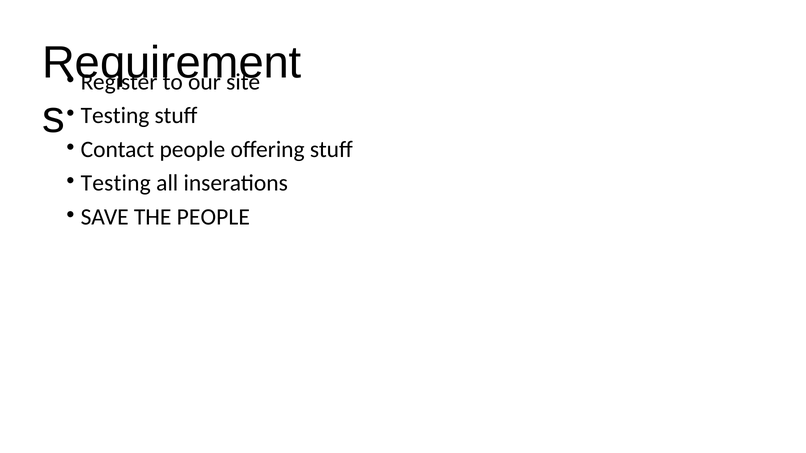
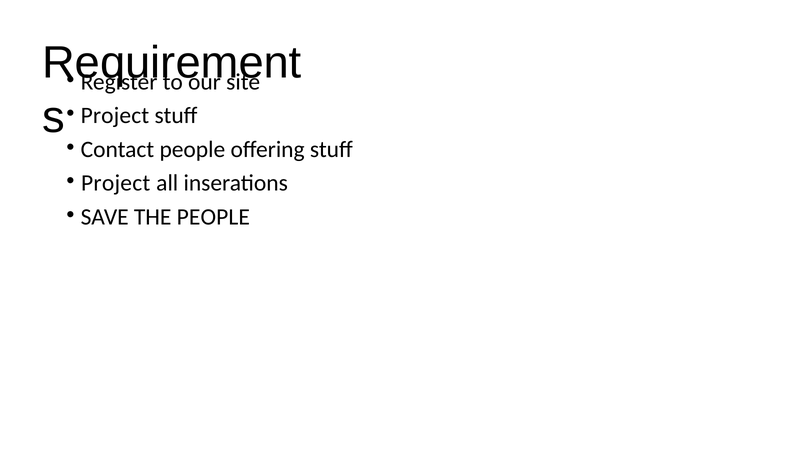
Testing: Testing -> Project (115, 116)
Testing: Testing -> Project (116, 183)
